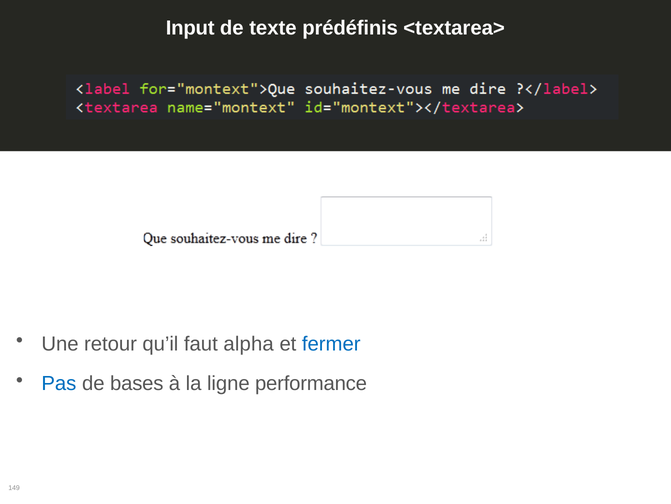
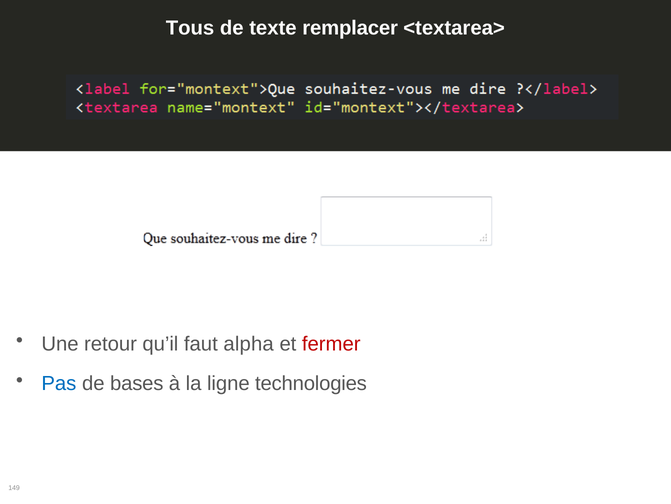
Input: Input -> Tous (190, 28)
prédéfinis: prédéfinis -> remplacer (350, 28)
fermer colour: blue -> red (331, 344)
performance: performance -> technologies (311, 383)
